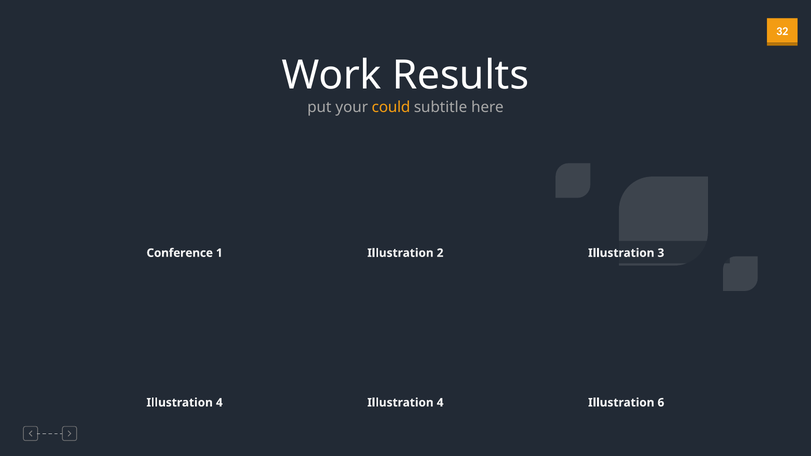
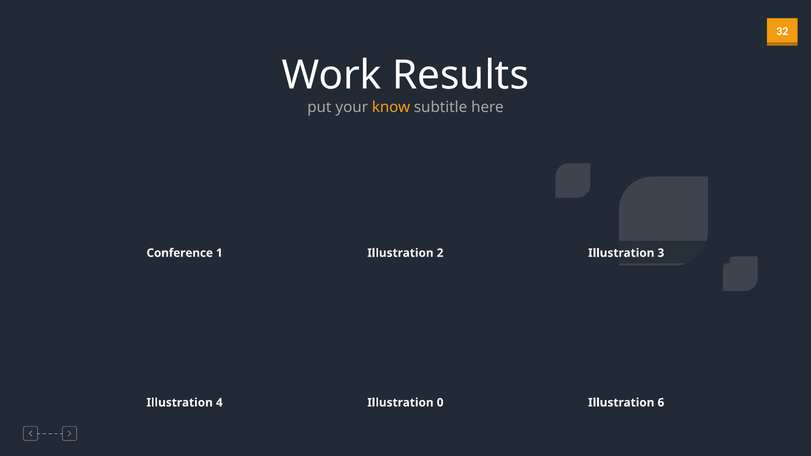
could: could -> know (391, 107)
4 Illustration 4: 4 -> 0 (440, 403)
